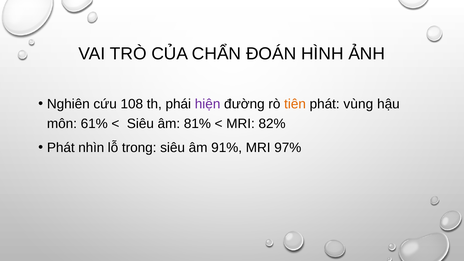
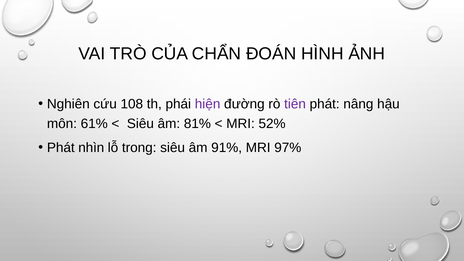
tiên colour: orange -> purple (295, 104)
vùng: vùng -> nâng (358, 104)
82%: 82% -> 52% (272, 124)
